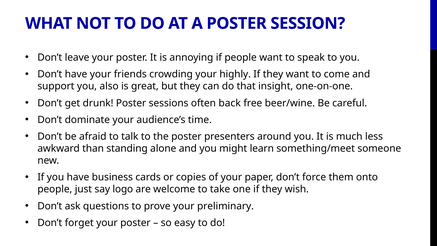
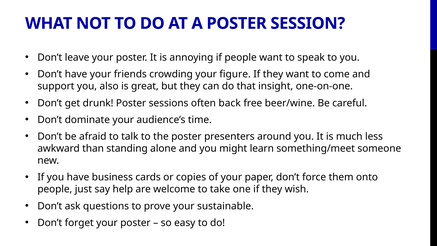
highly: highly -> figure (235, 74)
logo: logo -> help (123, 189)
preliminary: preliminary -> sustainable (225, 206)
